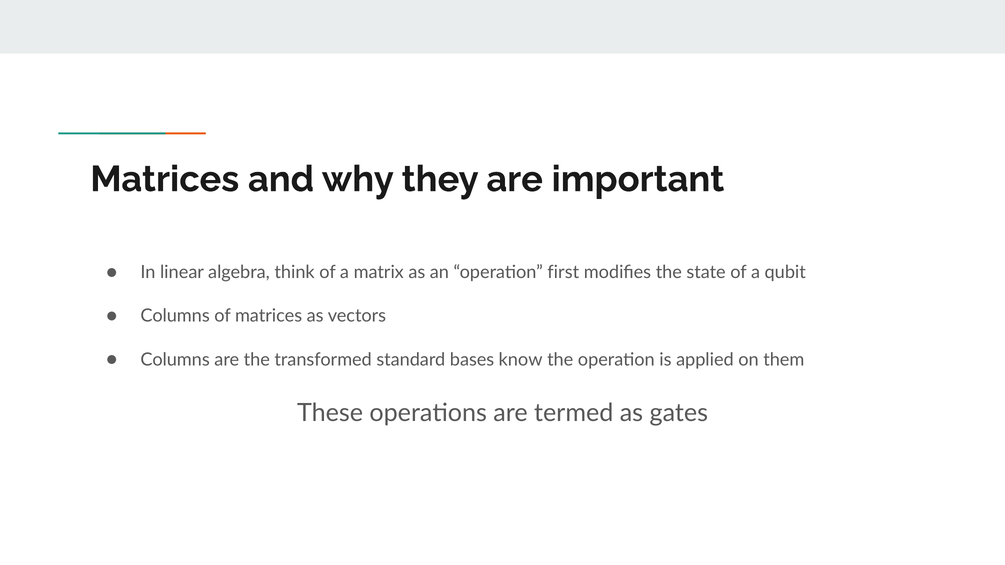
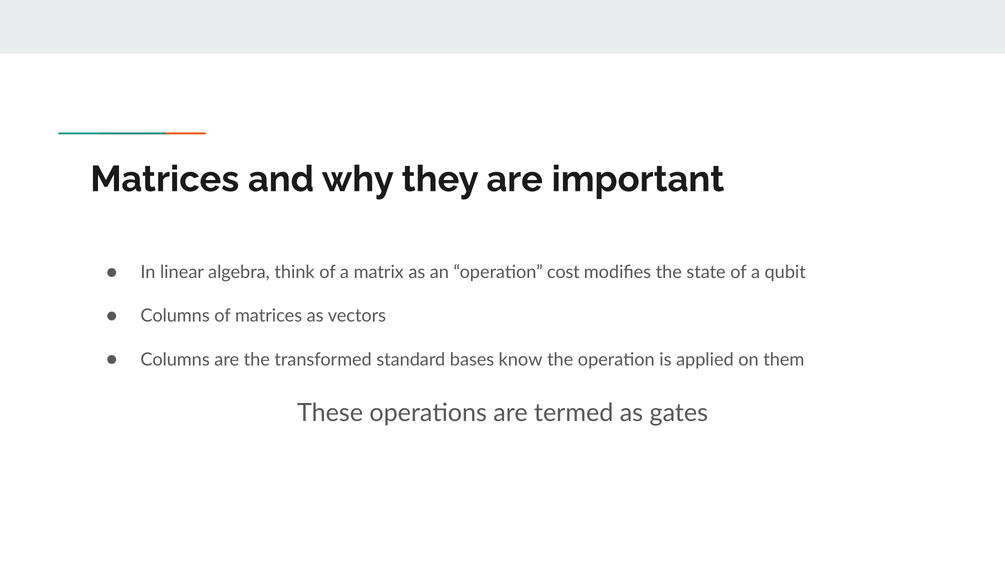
first: first -> cost (563, 273)
